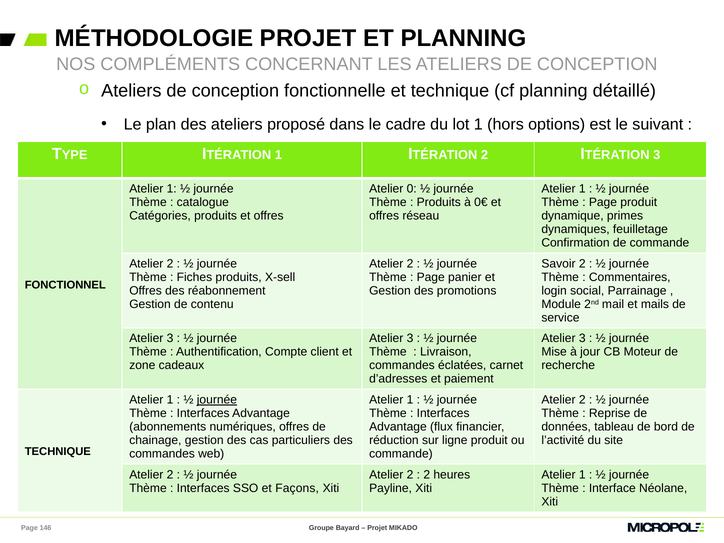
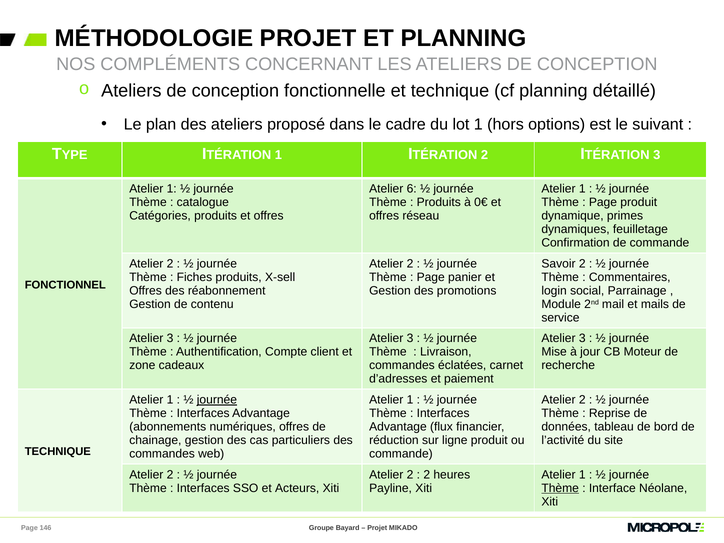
0: 0 -> 6 (412, 189)
Façons: Façons -> Acteurs (297, 488)
Thème underline: none -> present (560, 488)
